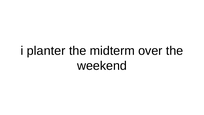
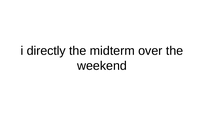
planter: planter -> directly (46, 51)
